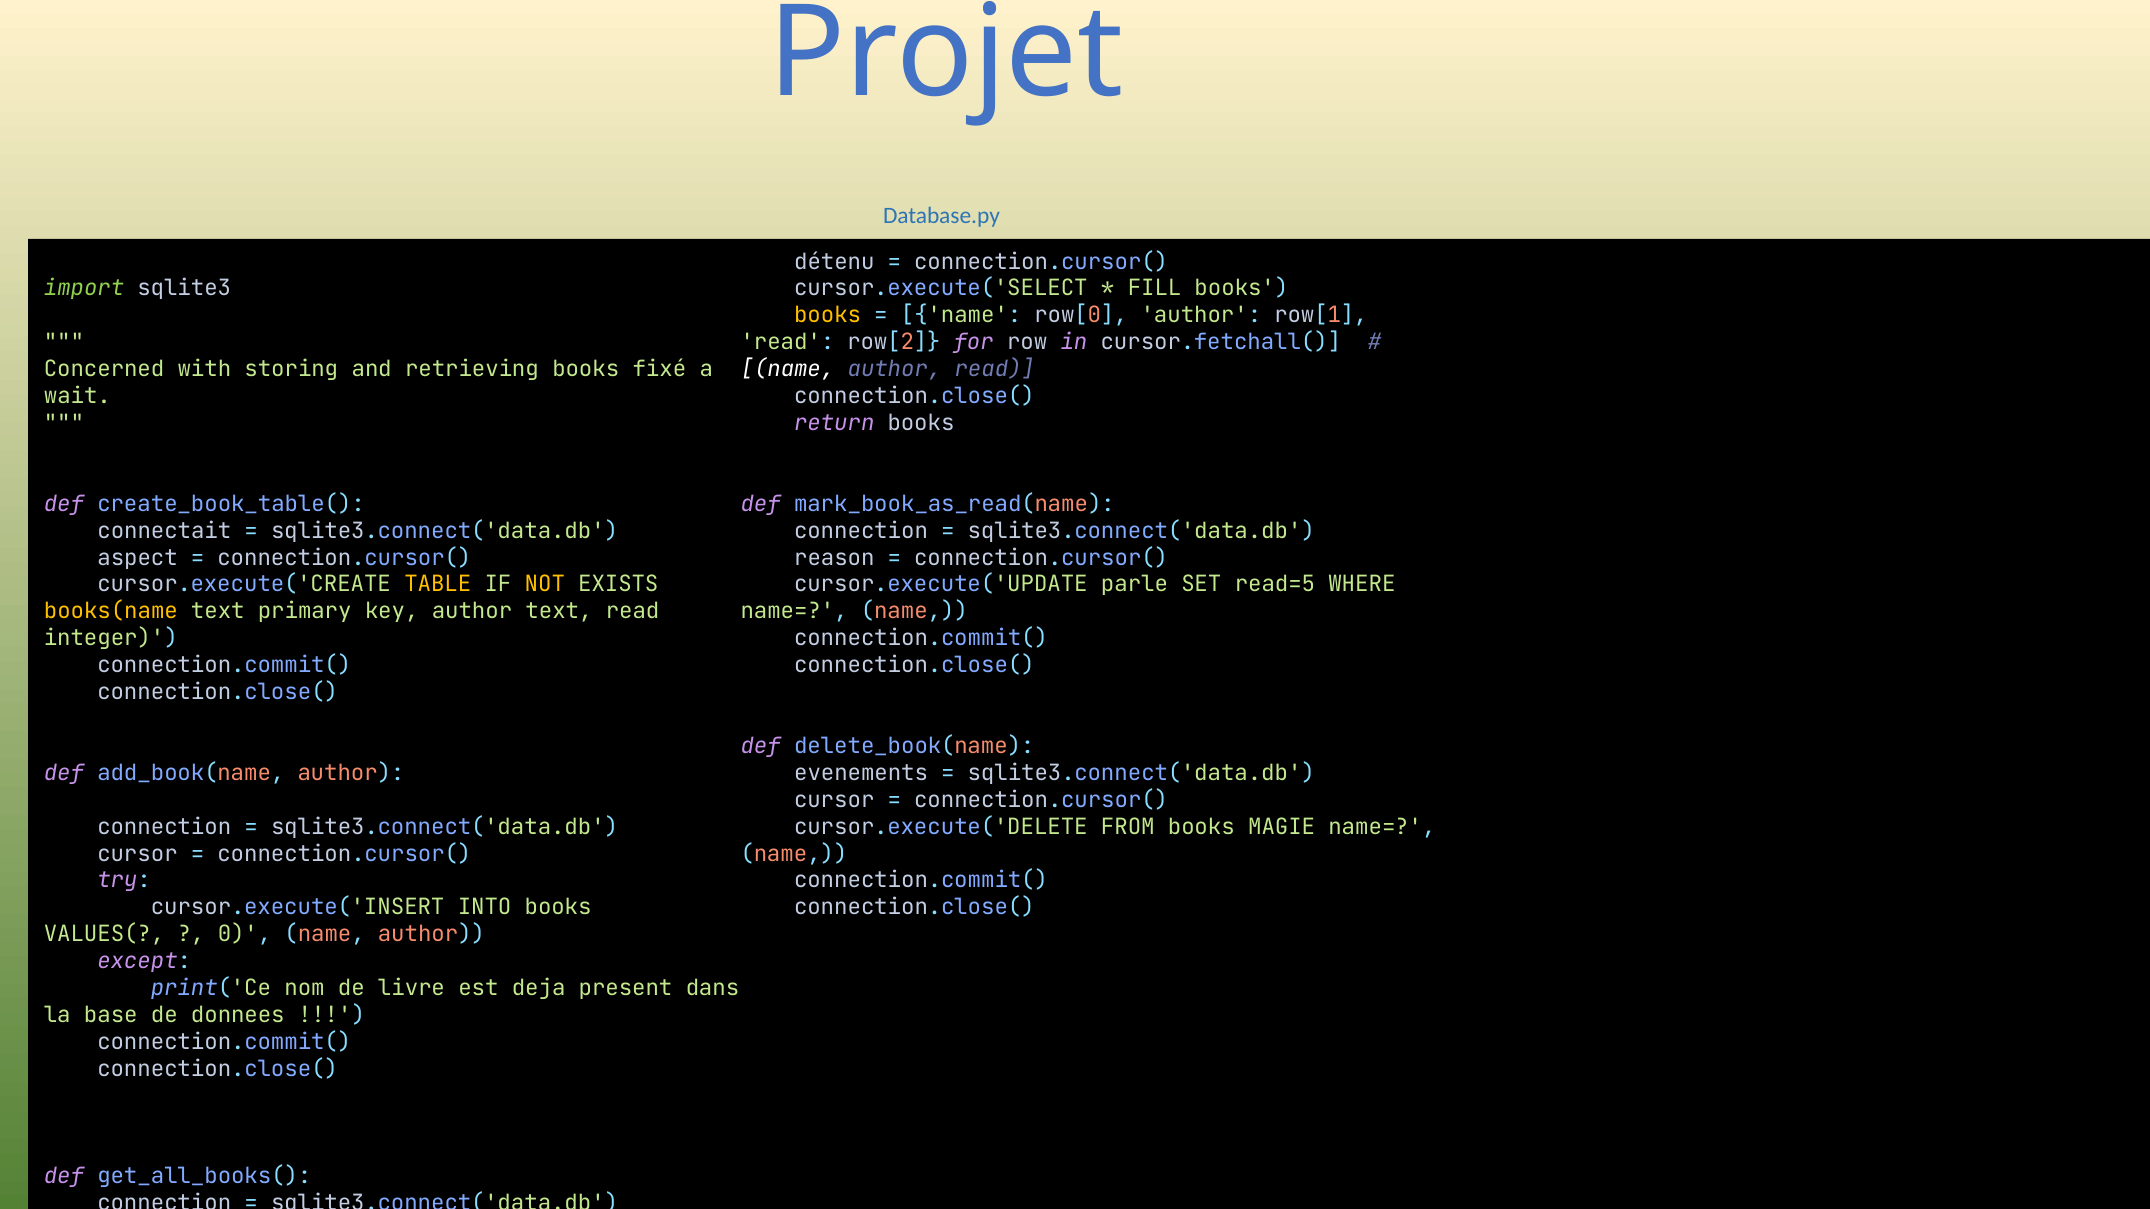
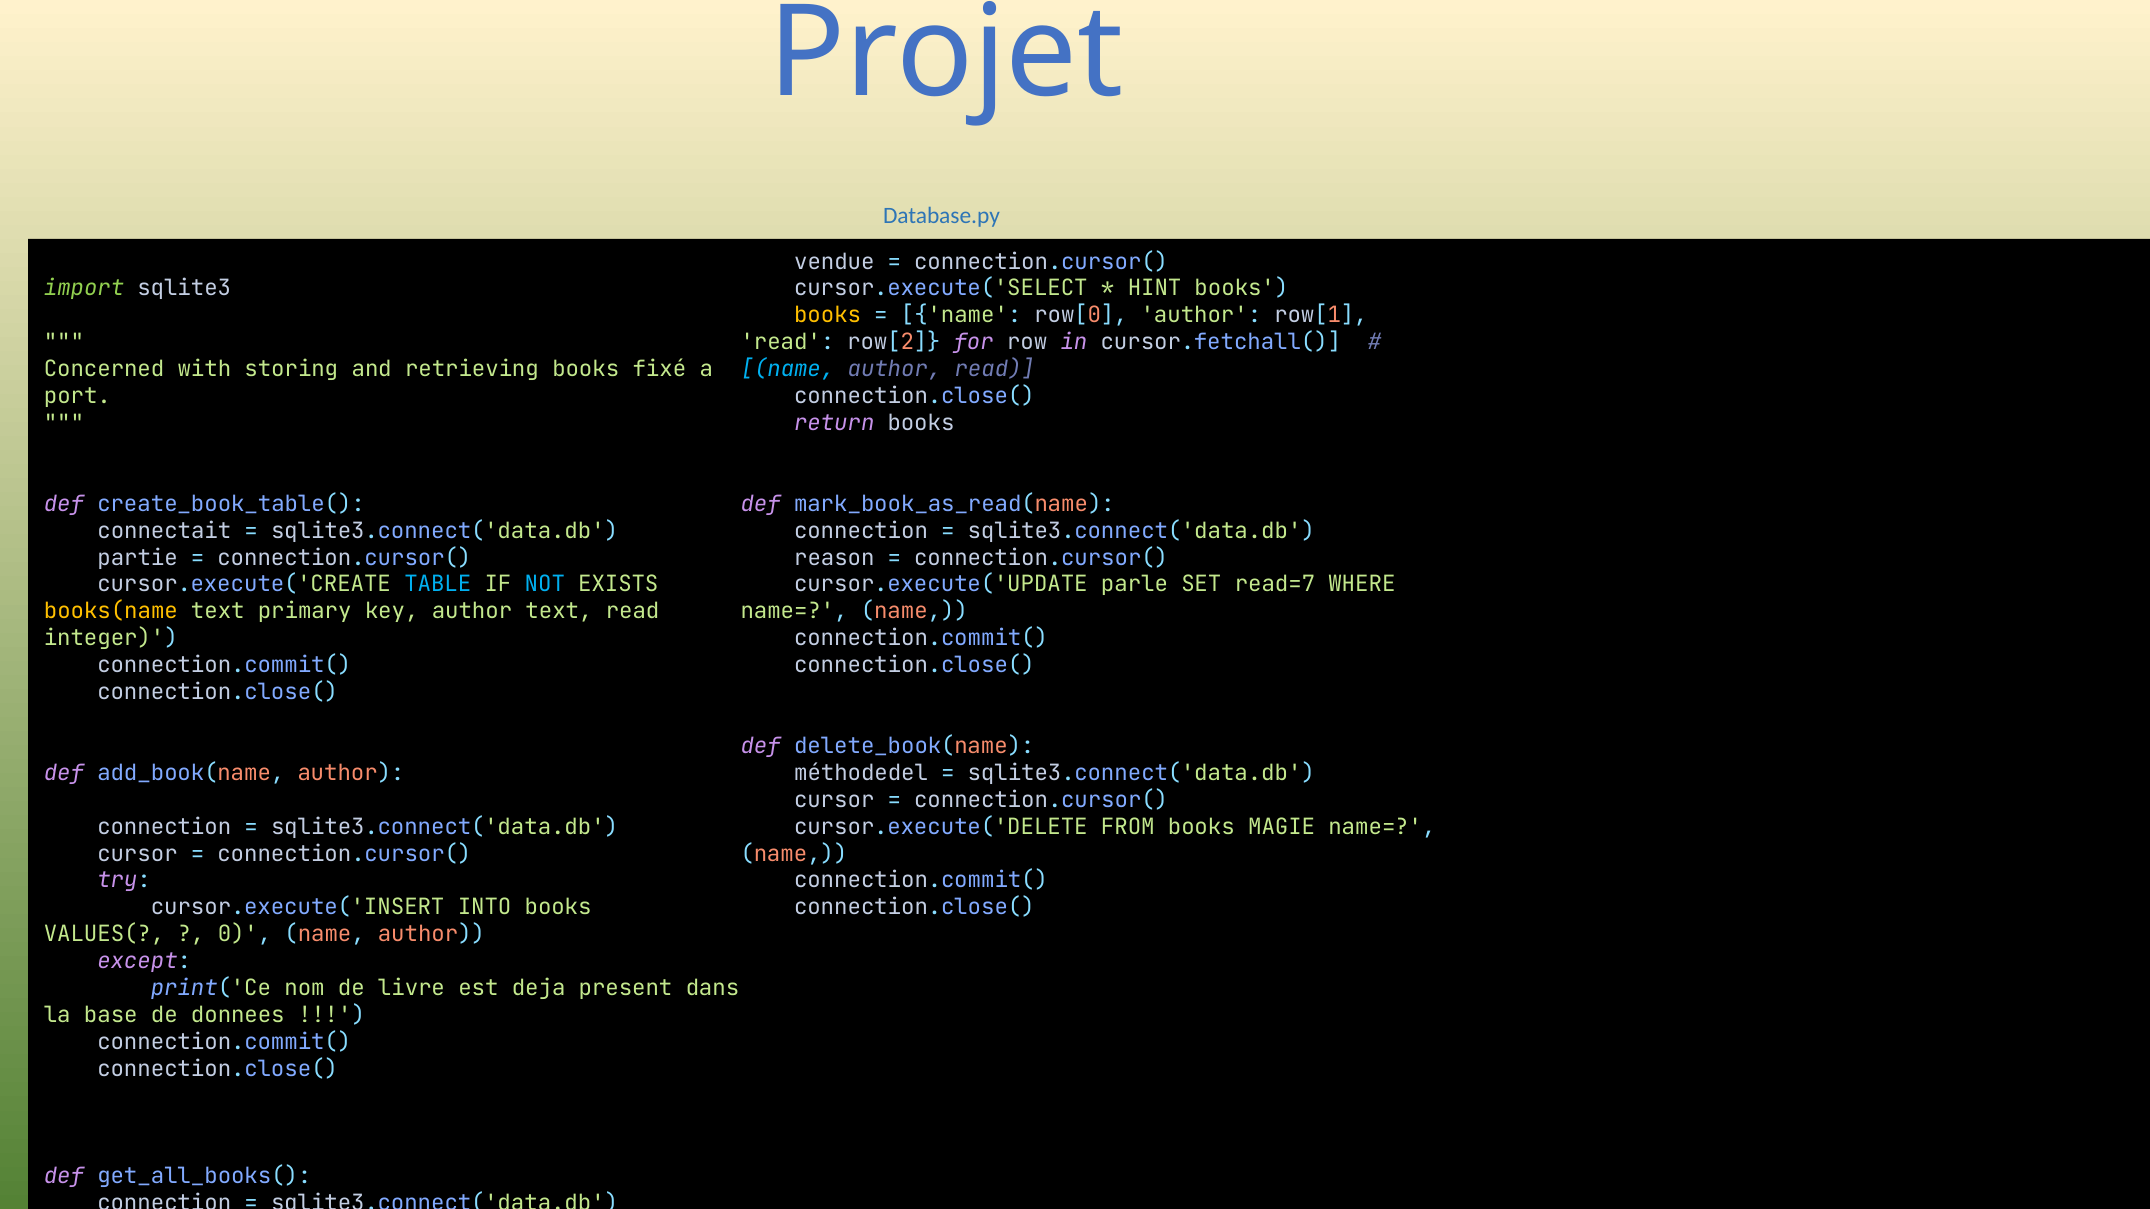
détenu: détenu -> vendue (834, 262)
FILL: FILL -> HINT (1155, 289)
name colour: white -> light blue (787, 369)
wait: wait -> port (77, 396)
aspect: aspect -> partie (138, 558)
TABLE colour: yellow -> light blue (438, 585)
NOT colour: yellow -> light blue (545, 585)
read=5: read=5 -> read=7 (1275, 585)
evenements: evenements -> méthodedel (861, 773)
